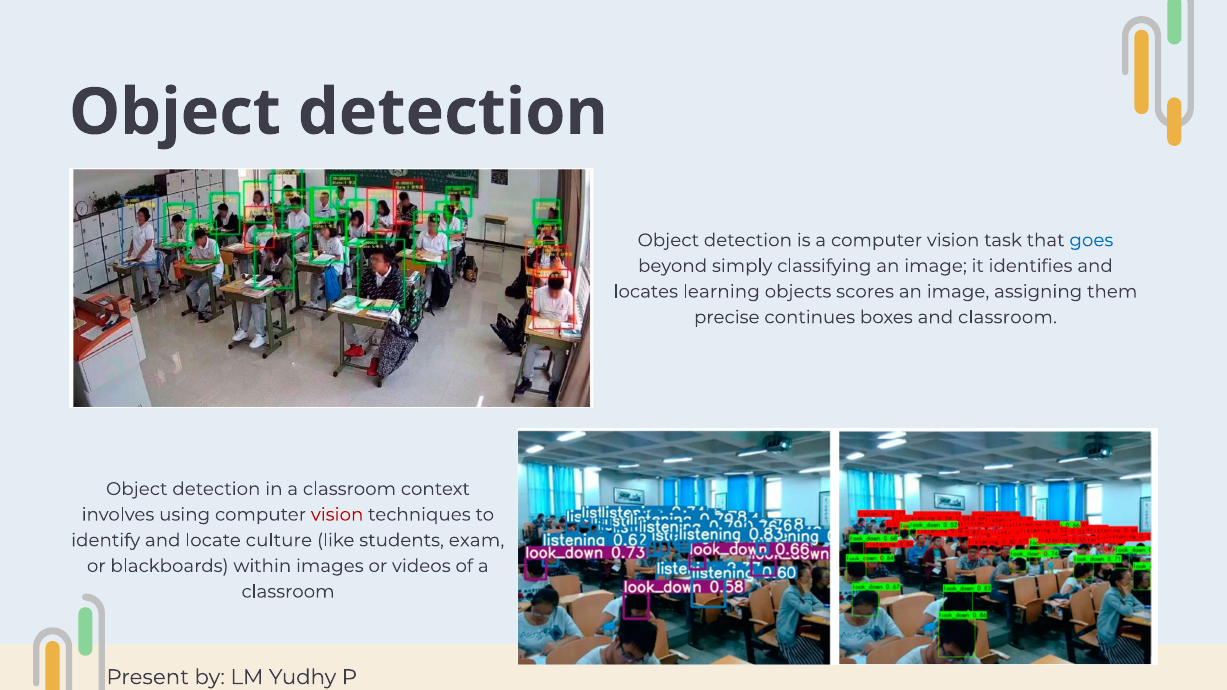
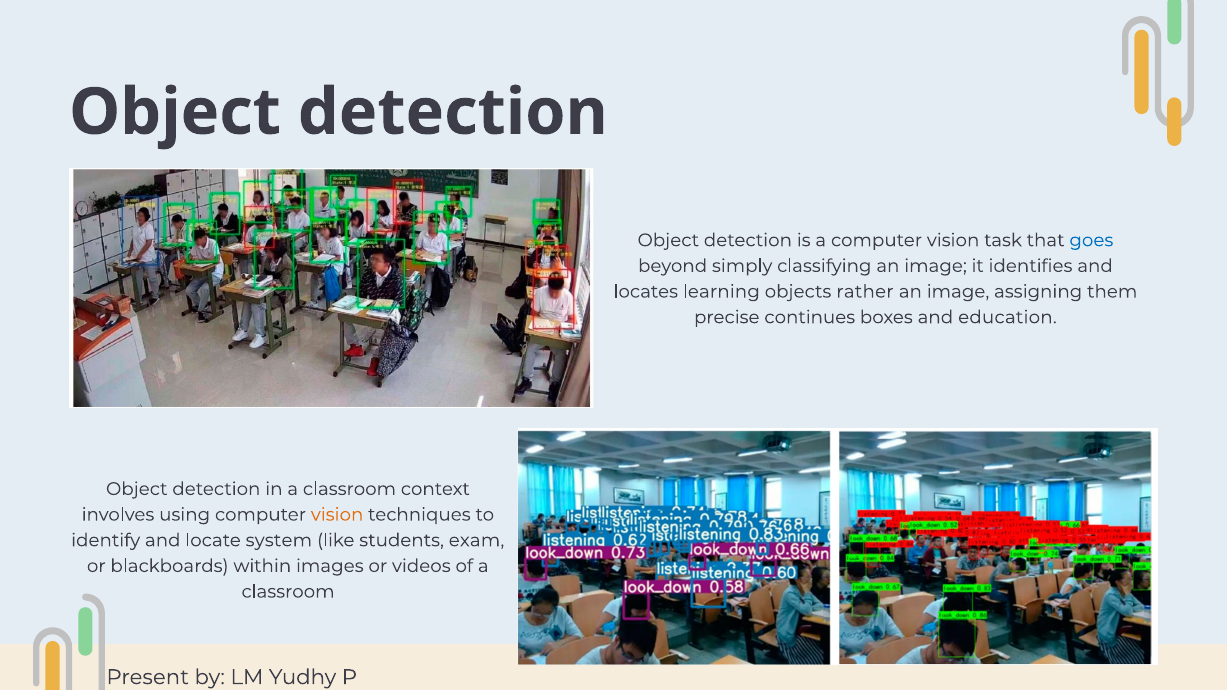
scores: scores -> rather (865, 292)
and classroom: classroom -> education (1007, 317)
vision colour: red -> orange (337, 515)
culture: culture -> system (279, 540)
